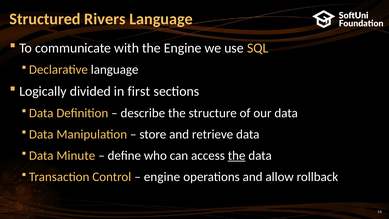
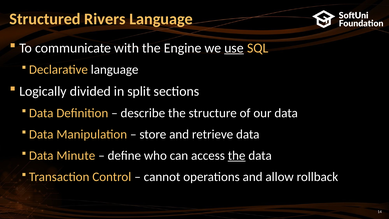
use underline: none -> present (234, 48)
first: first -> split (139, 91)
engine: engine -> cannot (162, 177)
